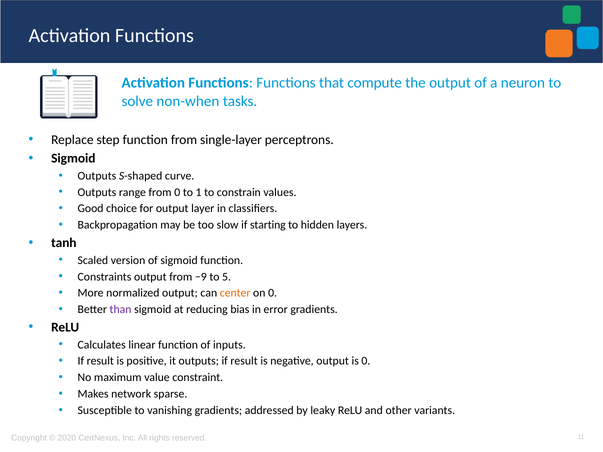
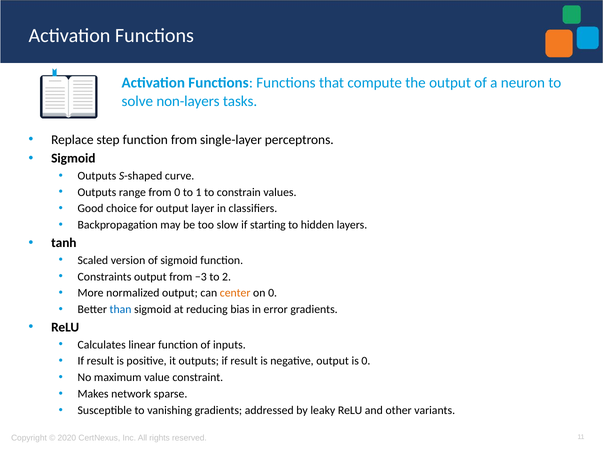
non-when: non-when -> non-layers (188, 101)
−9: −9 -> −3 (201, 277)
5: 5 -> 2 (227, 277)
than colour: purple -> blue (121, 310)
